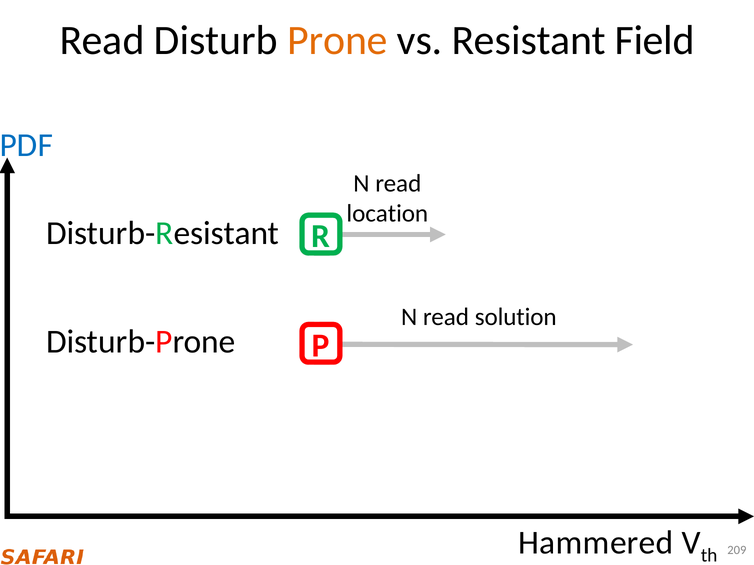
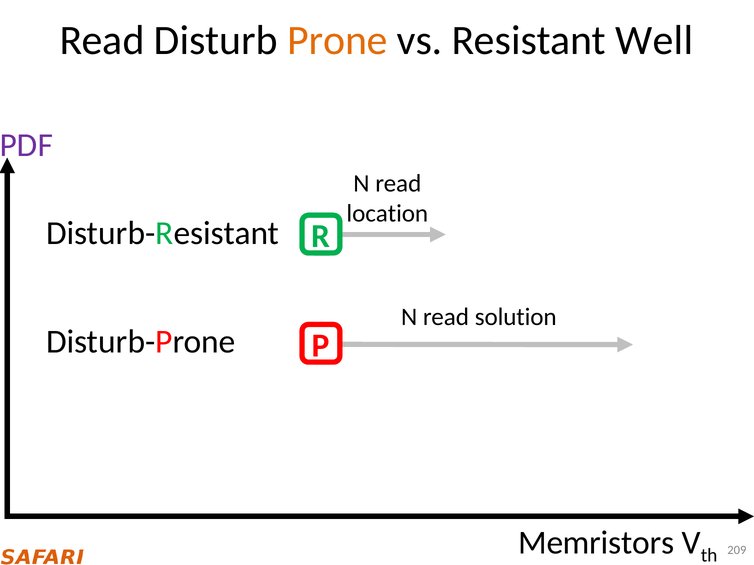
Field: Field -> Well (654, 41)
PDF colour: blue -> purple (26, 146)
Hammered: Hammered -> Memristors (596, 543)
